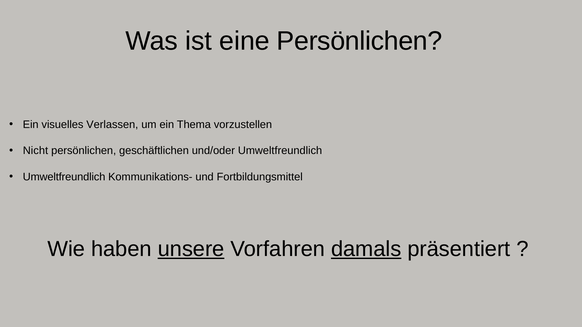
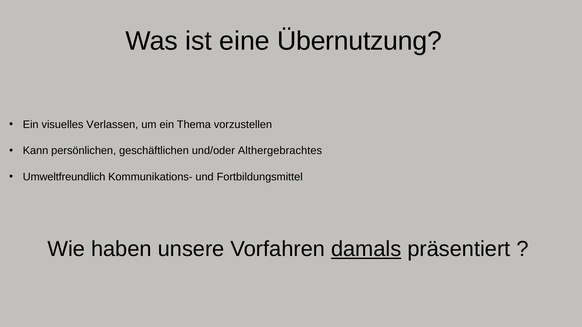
eine Persönlichen: Persönlichen -> Übernutzung (359, 41)
Nicht: Nicht -> Kann (36, 151)
und/oder Umweltfreundlich: Umweltfreundlich -> Althergebrachtes (280, 151)
unsere underline: present -> none (191, 249)
